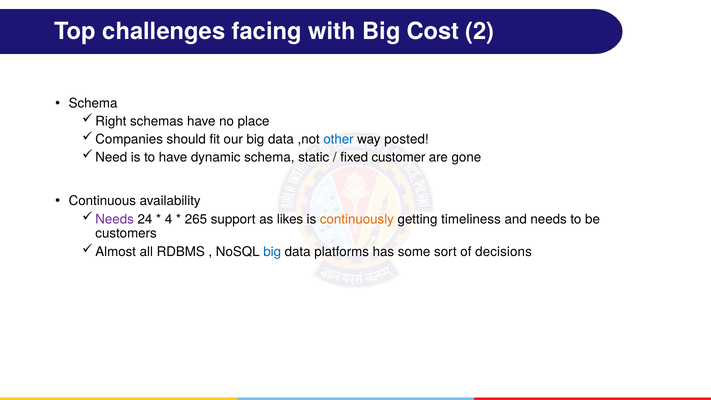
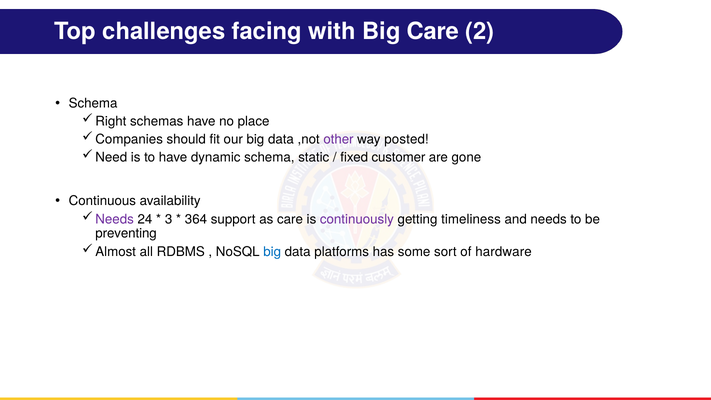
Big Cost: Cost -> Care (433, 31)
other colour: blue -> purple (338, 139)
4: 4 -> 3 (169, 219)
265: 265 -> 364 (196, 219)
as likes: likes -> care (290, 219)
continuously colour: orange -> purple (357, 219)
customers: customers -> preventing (126, 234)
decisions: decisions -> hardware (504, 252)
